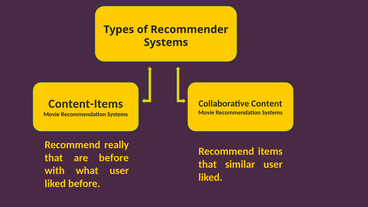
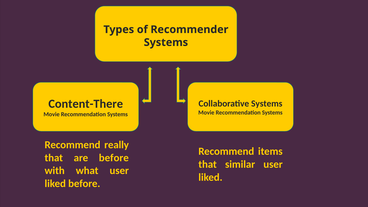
Content-Items: Content-Items -> Content-There (86, 104)
Collaborative Content: Content -> Systems (267, 104)
